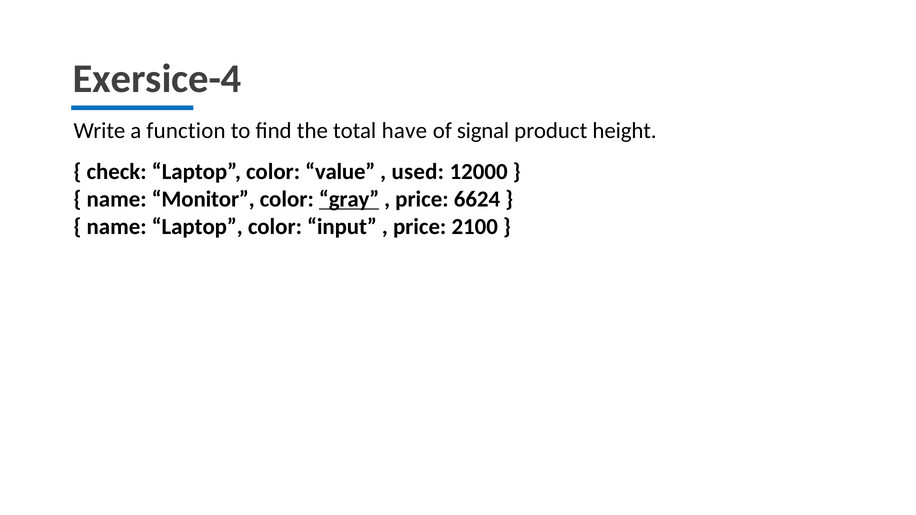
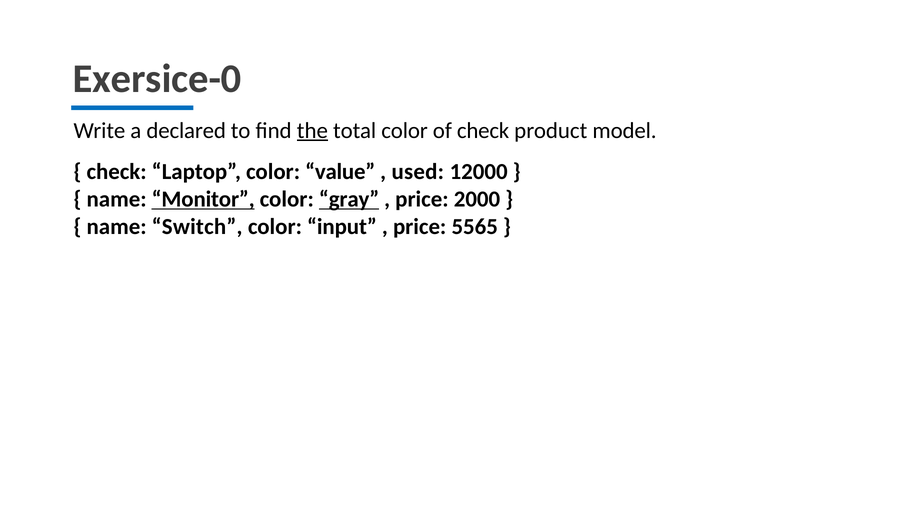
Exersice-4: Exersice-4 -> Exersice-0 (157, 79)
function: function -> declared (186, 131)
the underline: none -> present (312, 131)
total have: have -> color (405, 131)
of signal: signal -> check (483, 131)
height: height -> model (625, 131)
Monitor underline: none -> present (203, 199)
6624: 6624 -> 2000 (477, 199)
name Laptop: Laptop -> Switch (197, 227)
2100: 2100 -> 5565 (475, 227)
